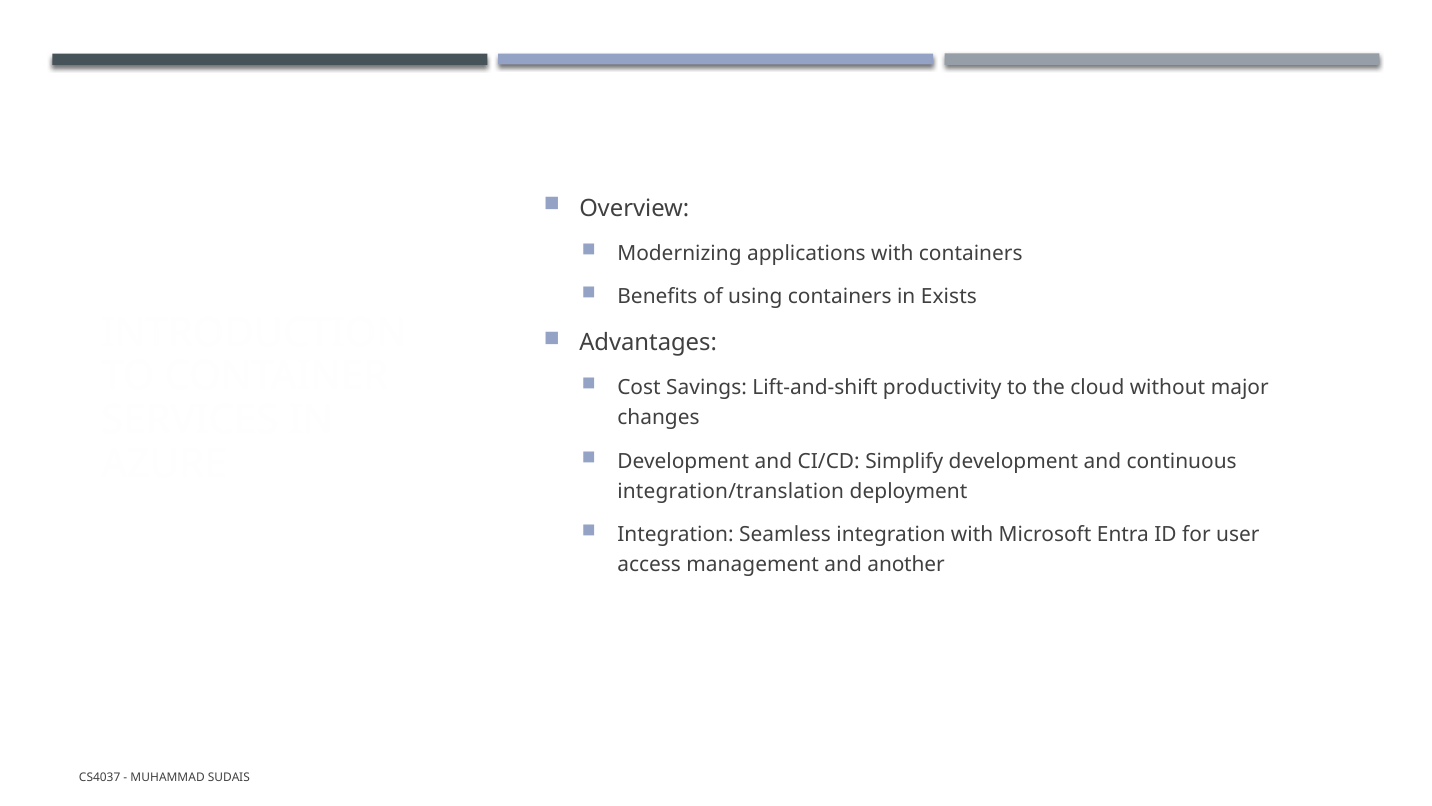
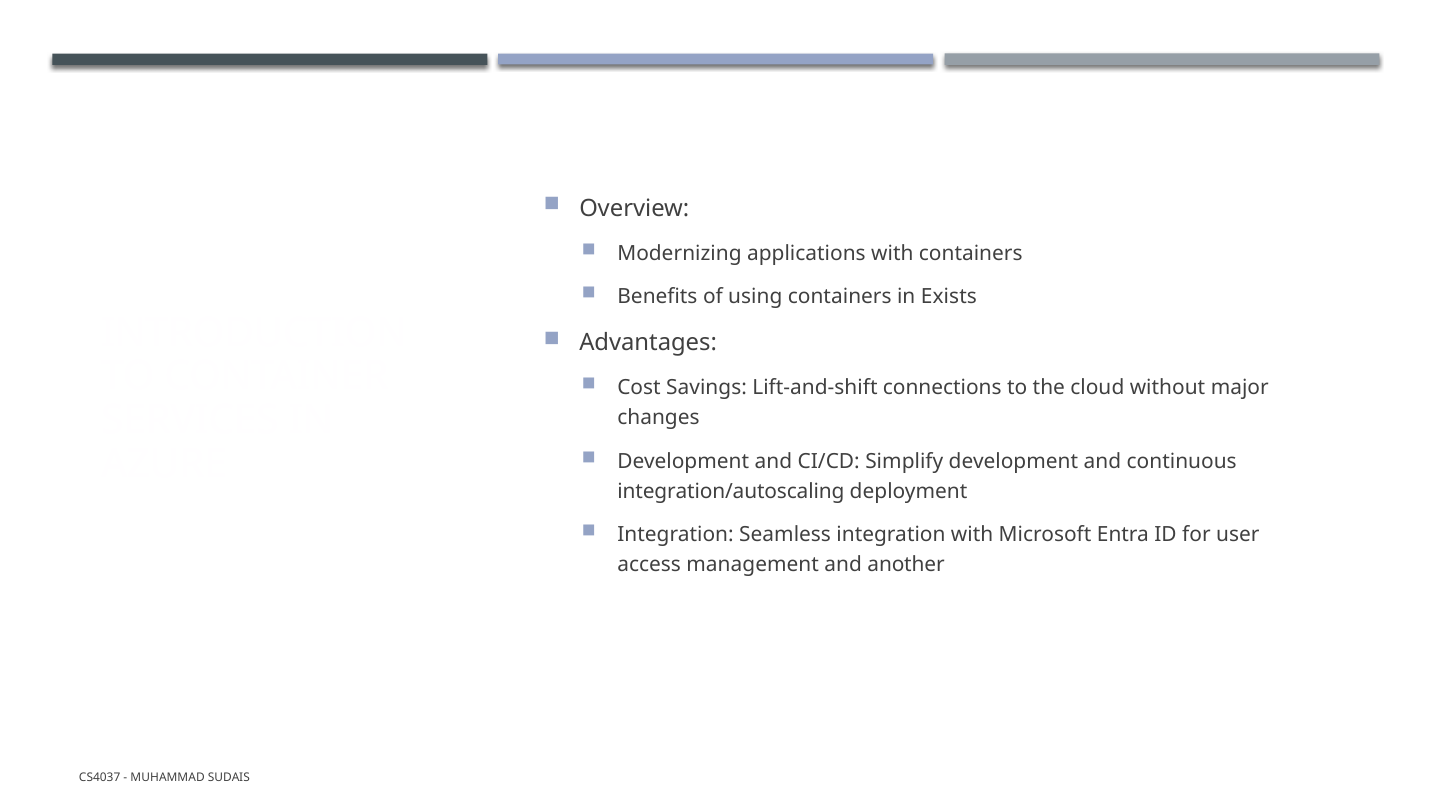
productivity: productivity -> connections (942, 388)
integration/translation: integration/translation -> integration/autoscaling (731, 491)
